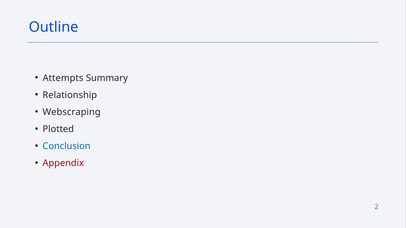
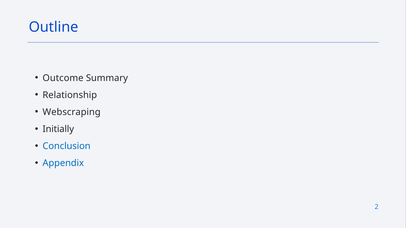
Attempts: Attempts -> Outcome (63, 78)
Plotted: Plotted -> Initially (58, 129)
Appendix colour: red -> blue (63, 163)
